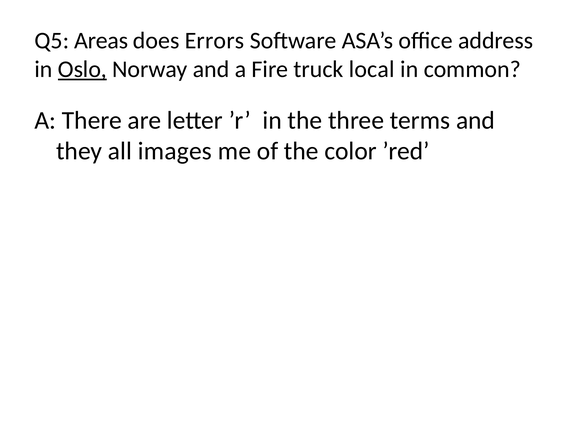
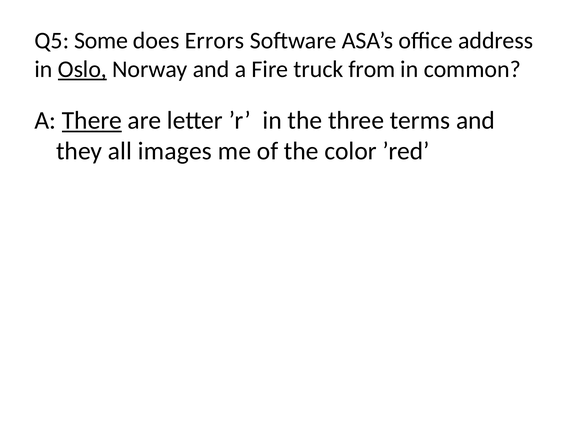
Areas: Areas -> Some (101, 40)
local: local -> from (372, 69)
There underline: none -> present (92, 121)
